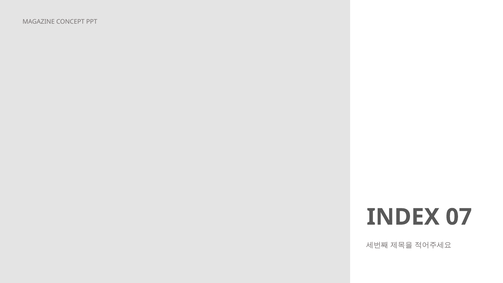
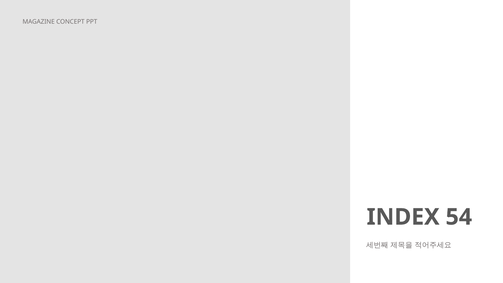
07: 07 -> 54 (459, 217)
